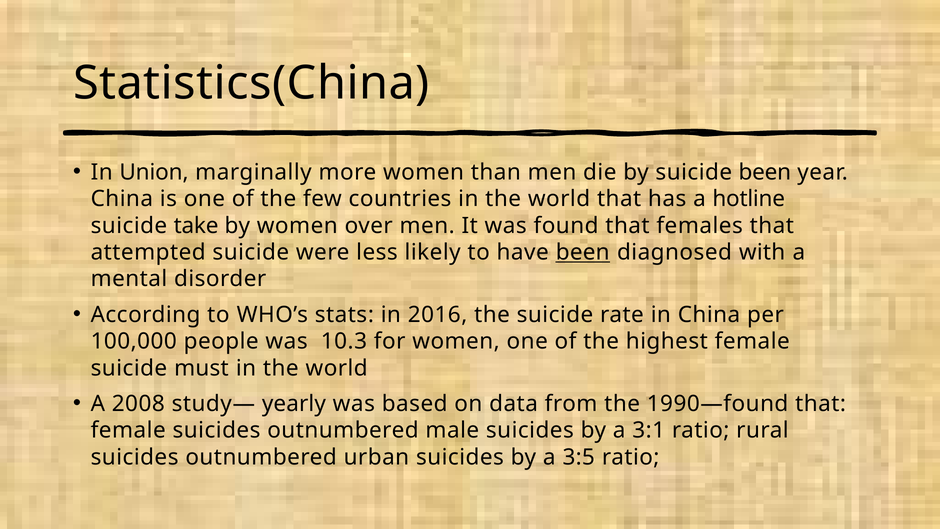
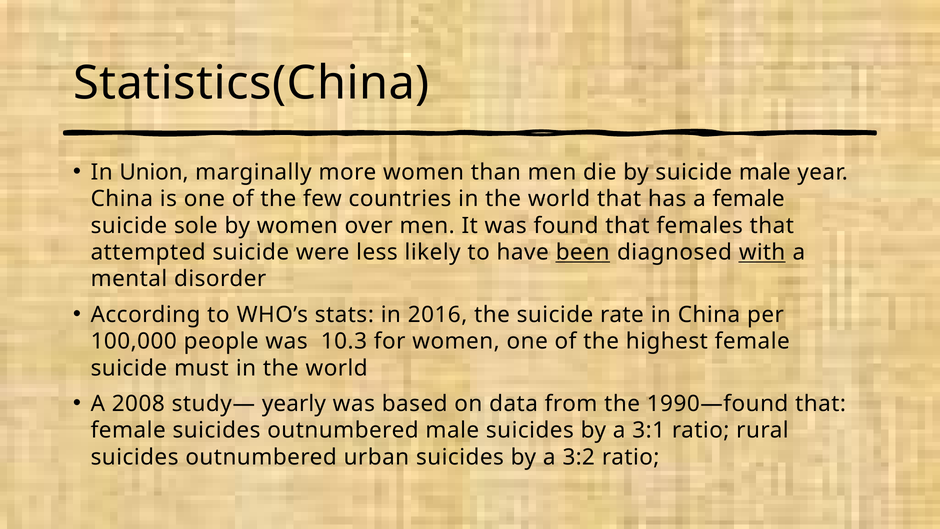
suicide been: been -> male (765, 172)
a hotline: hotline -> female (749, 199)
take: take -> sole (196, 225)
with underline: none -> present (762, 252)
3:5: 3:5 -> 3:2 (579, 457)
